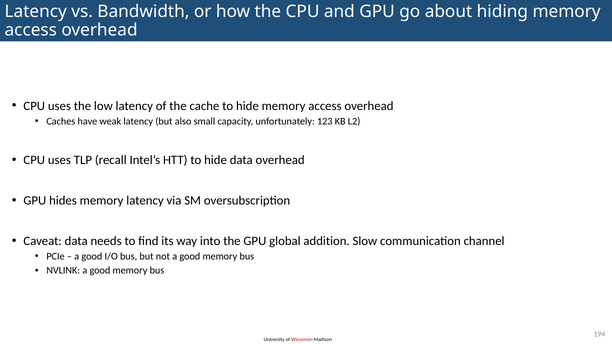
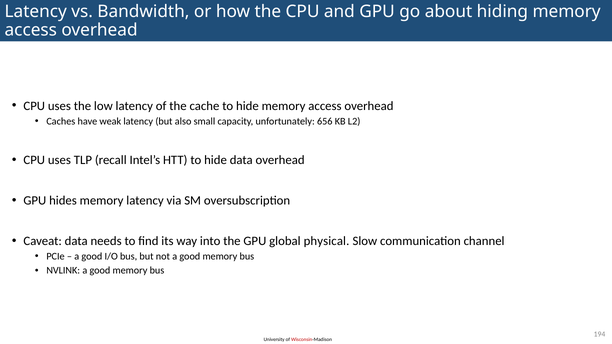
123: 123 -> 656 (325, 121)
addition: addition -> physical (327, 241)
